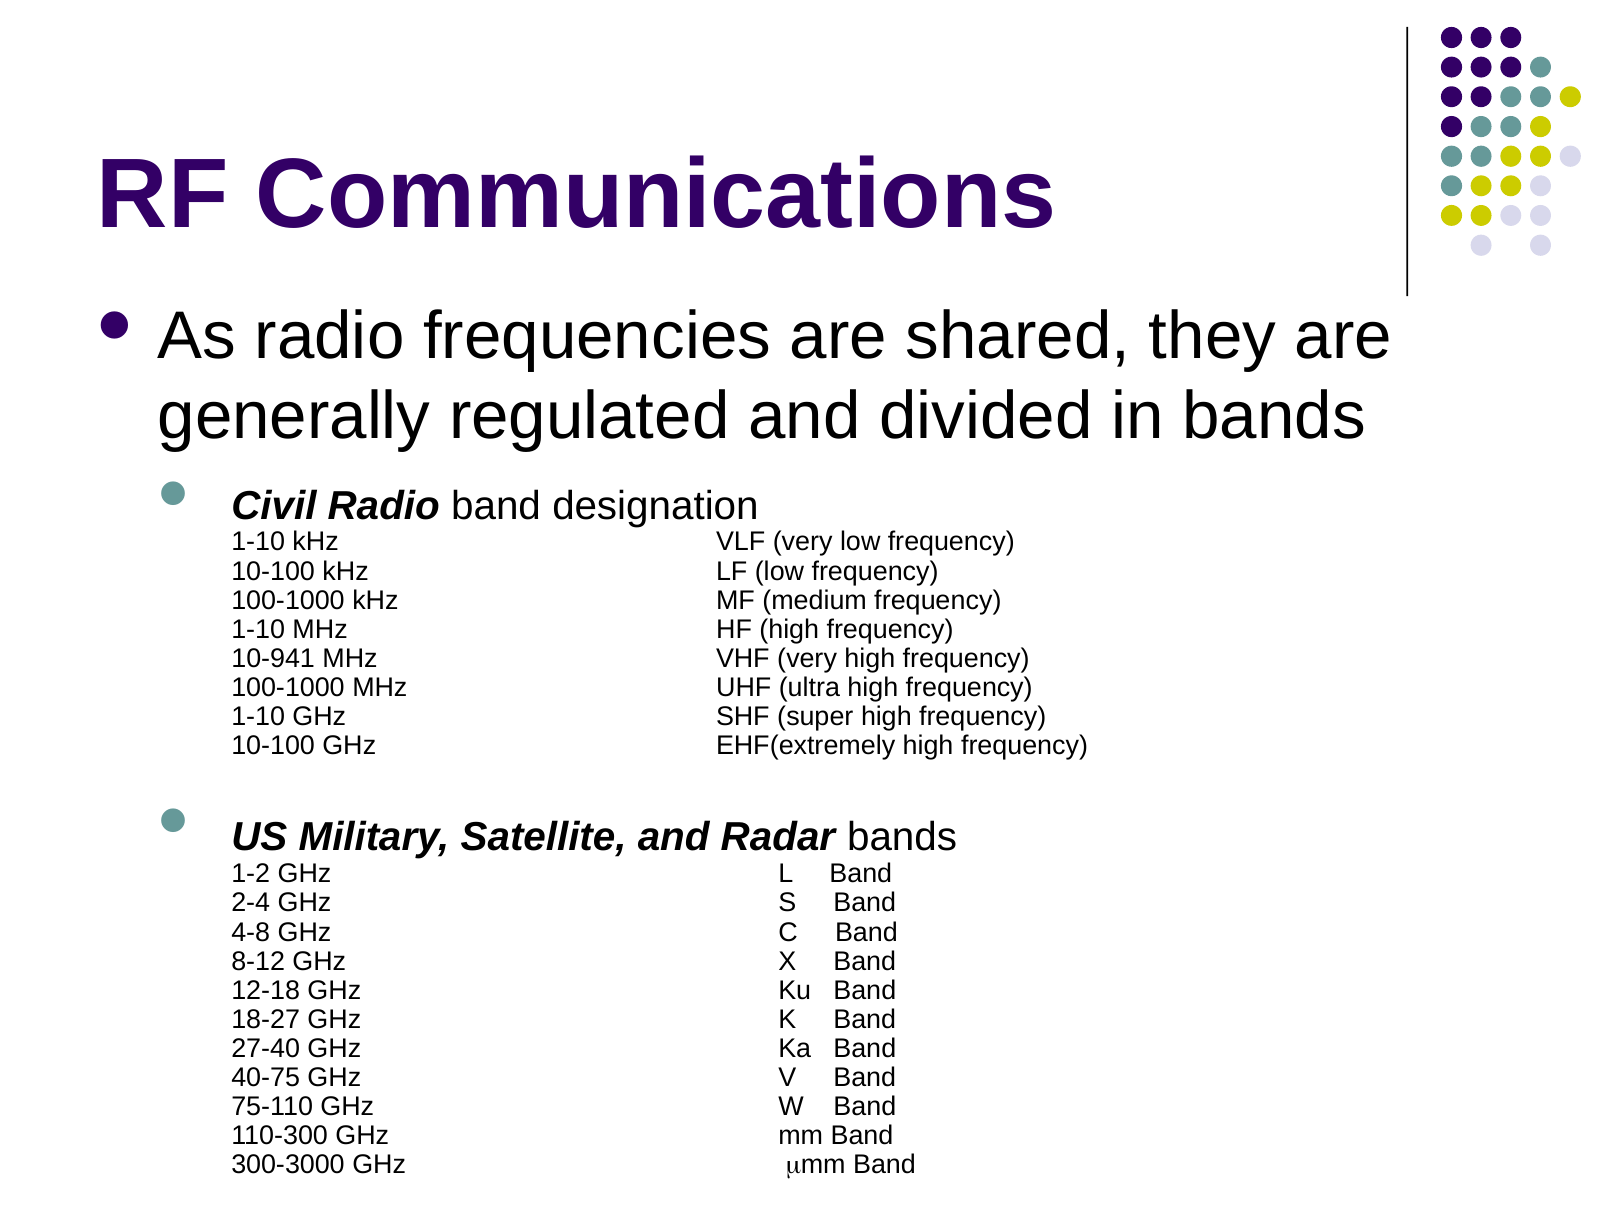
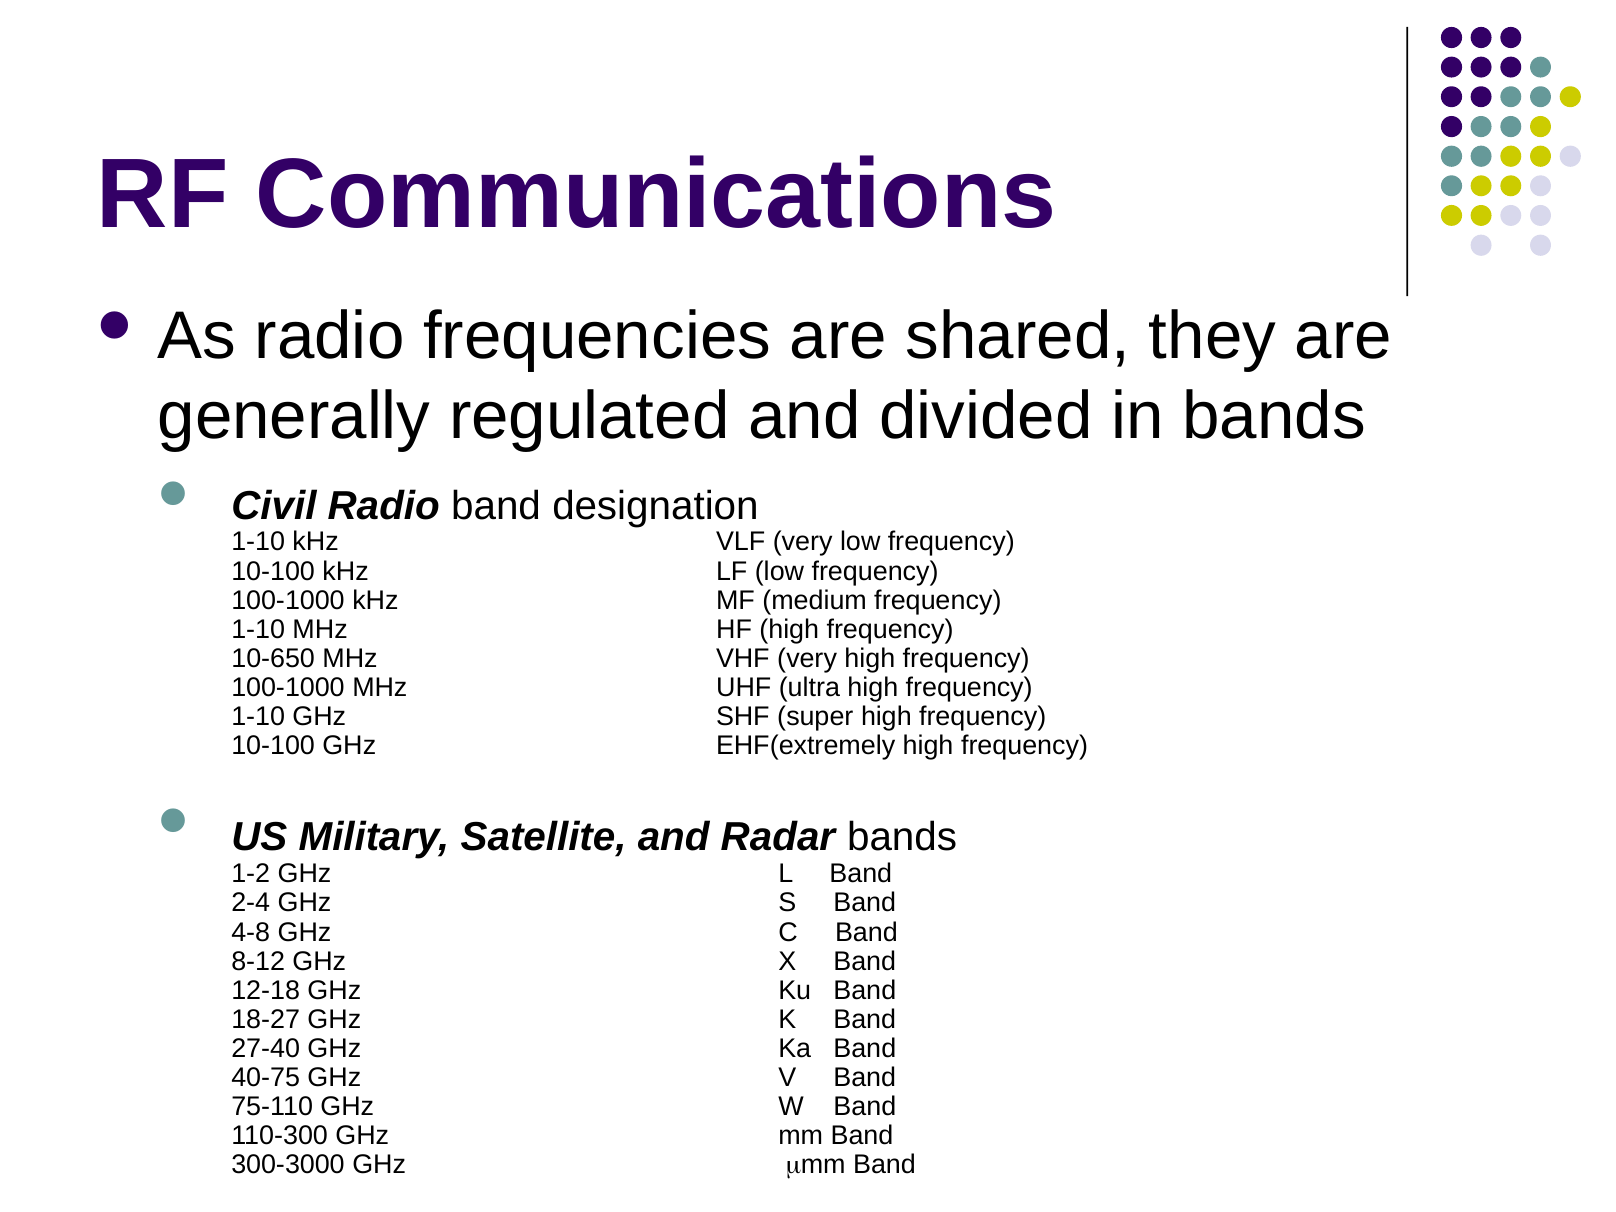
10-941: 10-941 -> 10-650 (273, 658)
